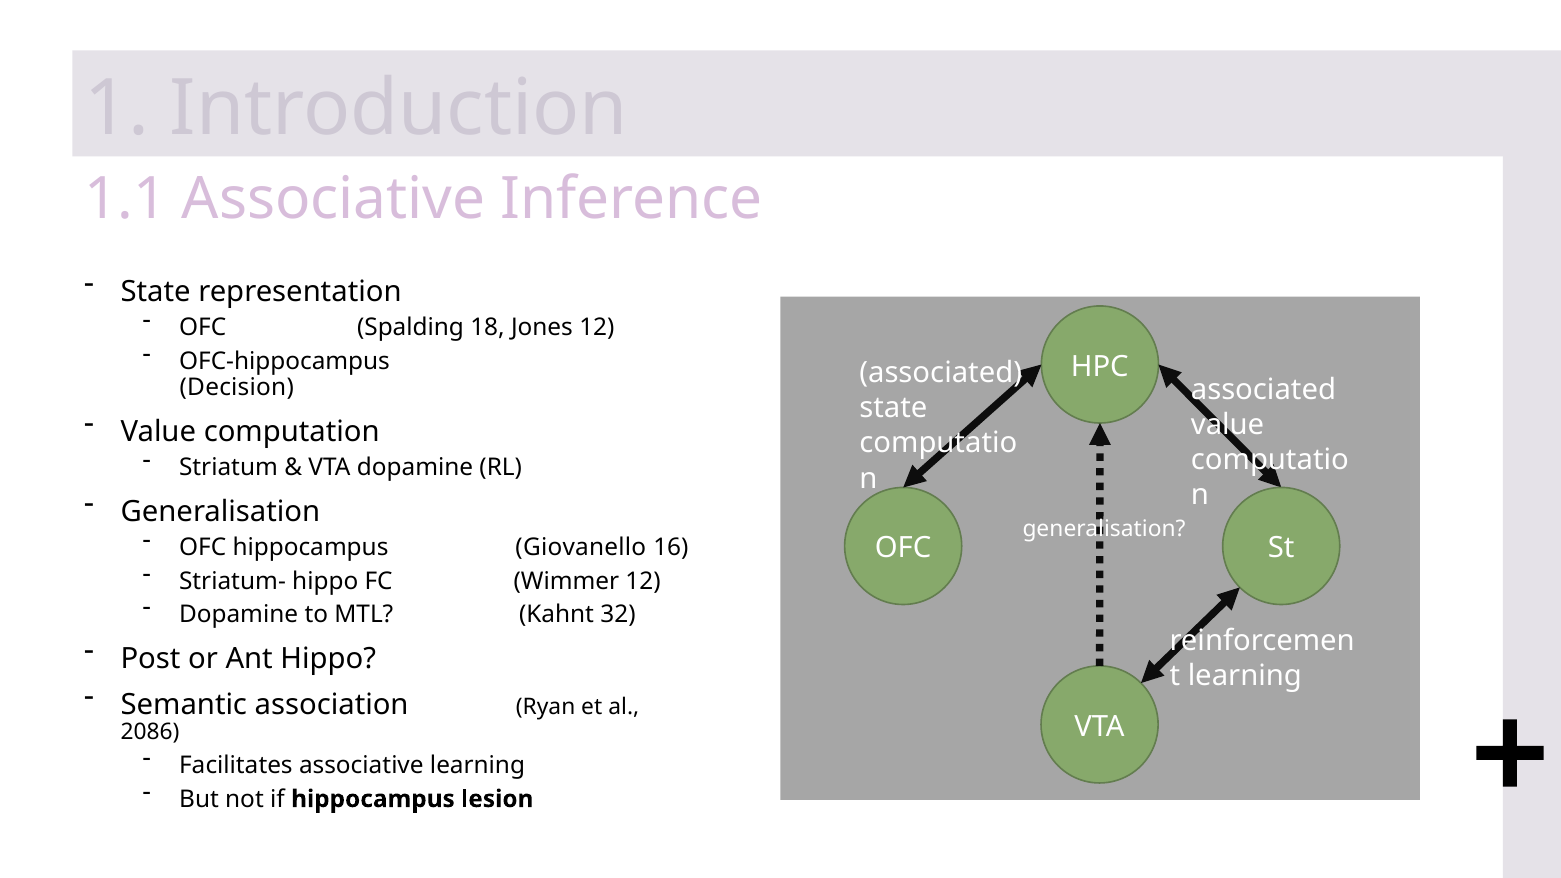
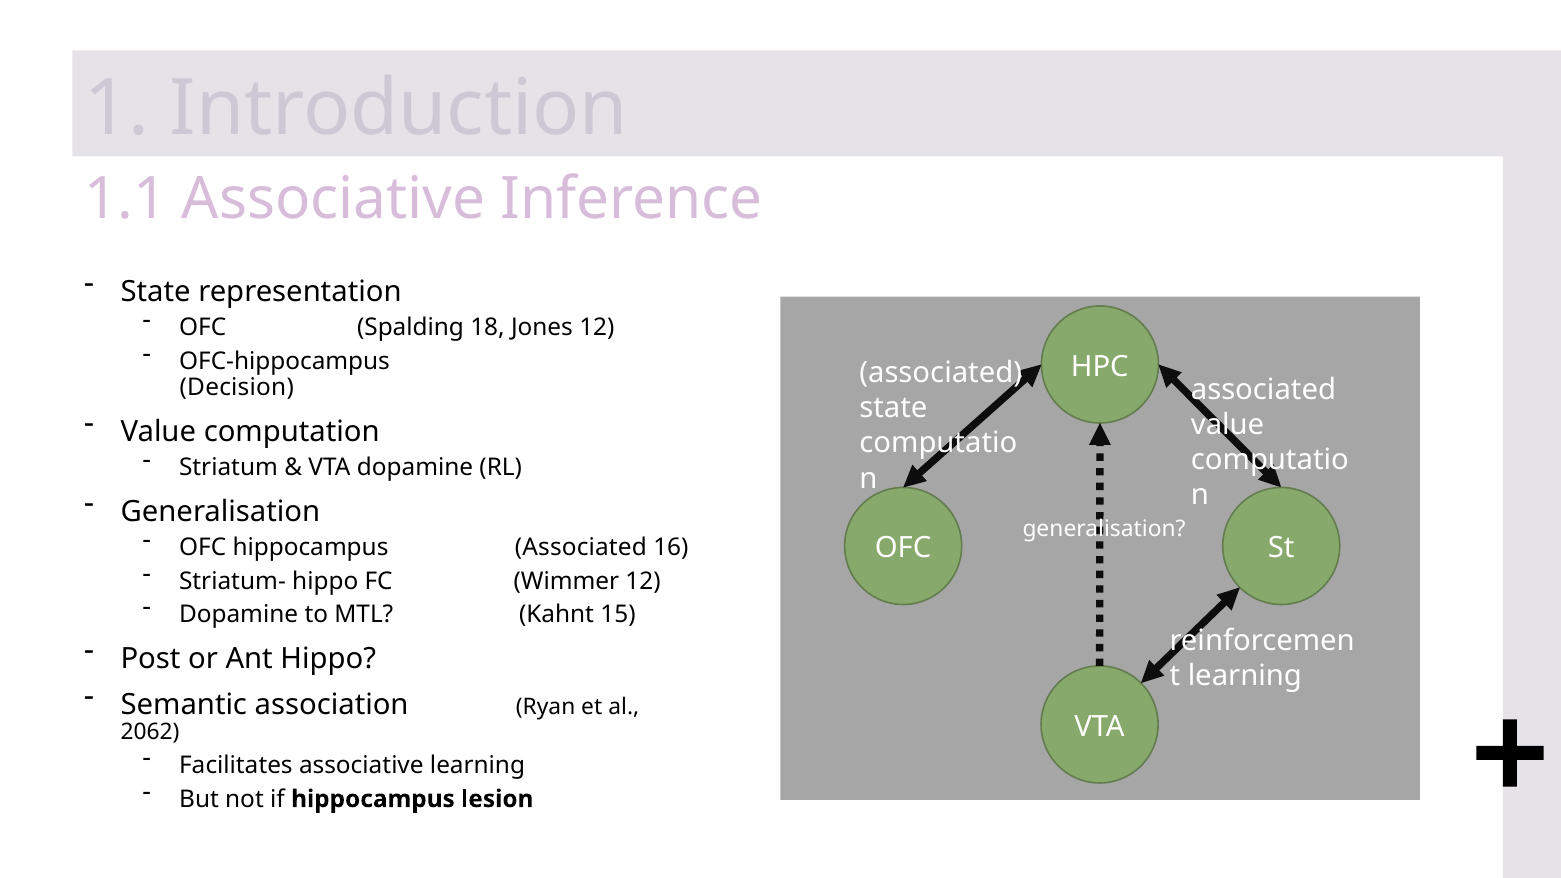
hippocampus Giovanello: Giovanello -> Associated (581, 547)
32: 32 -> 15 (618, 615)
2086: 2086 -> 2062 (150, 732)
